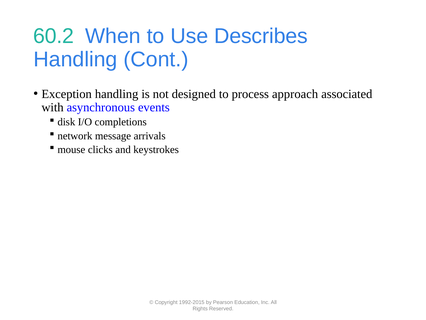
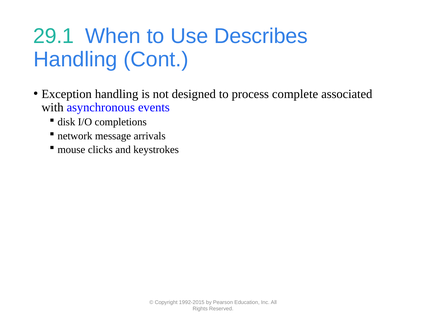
60.2: 60.2 -> 29.1 (54, 36)
approach: approach -> complete (295, 94)
